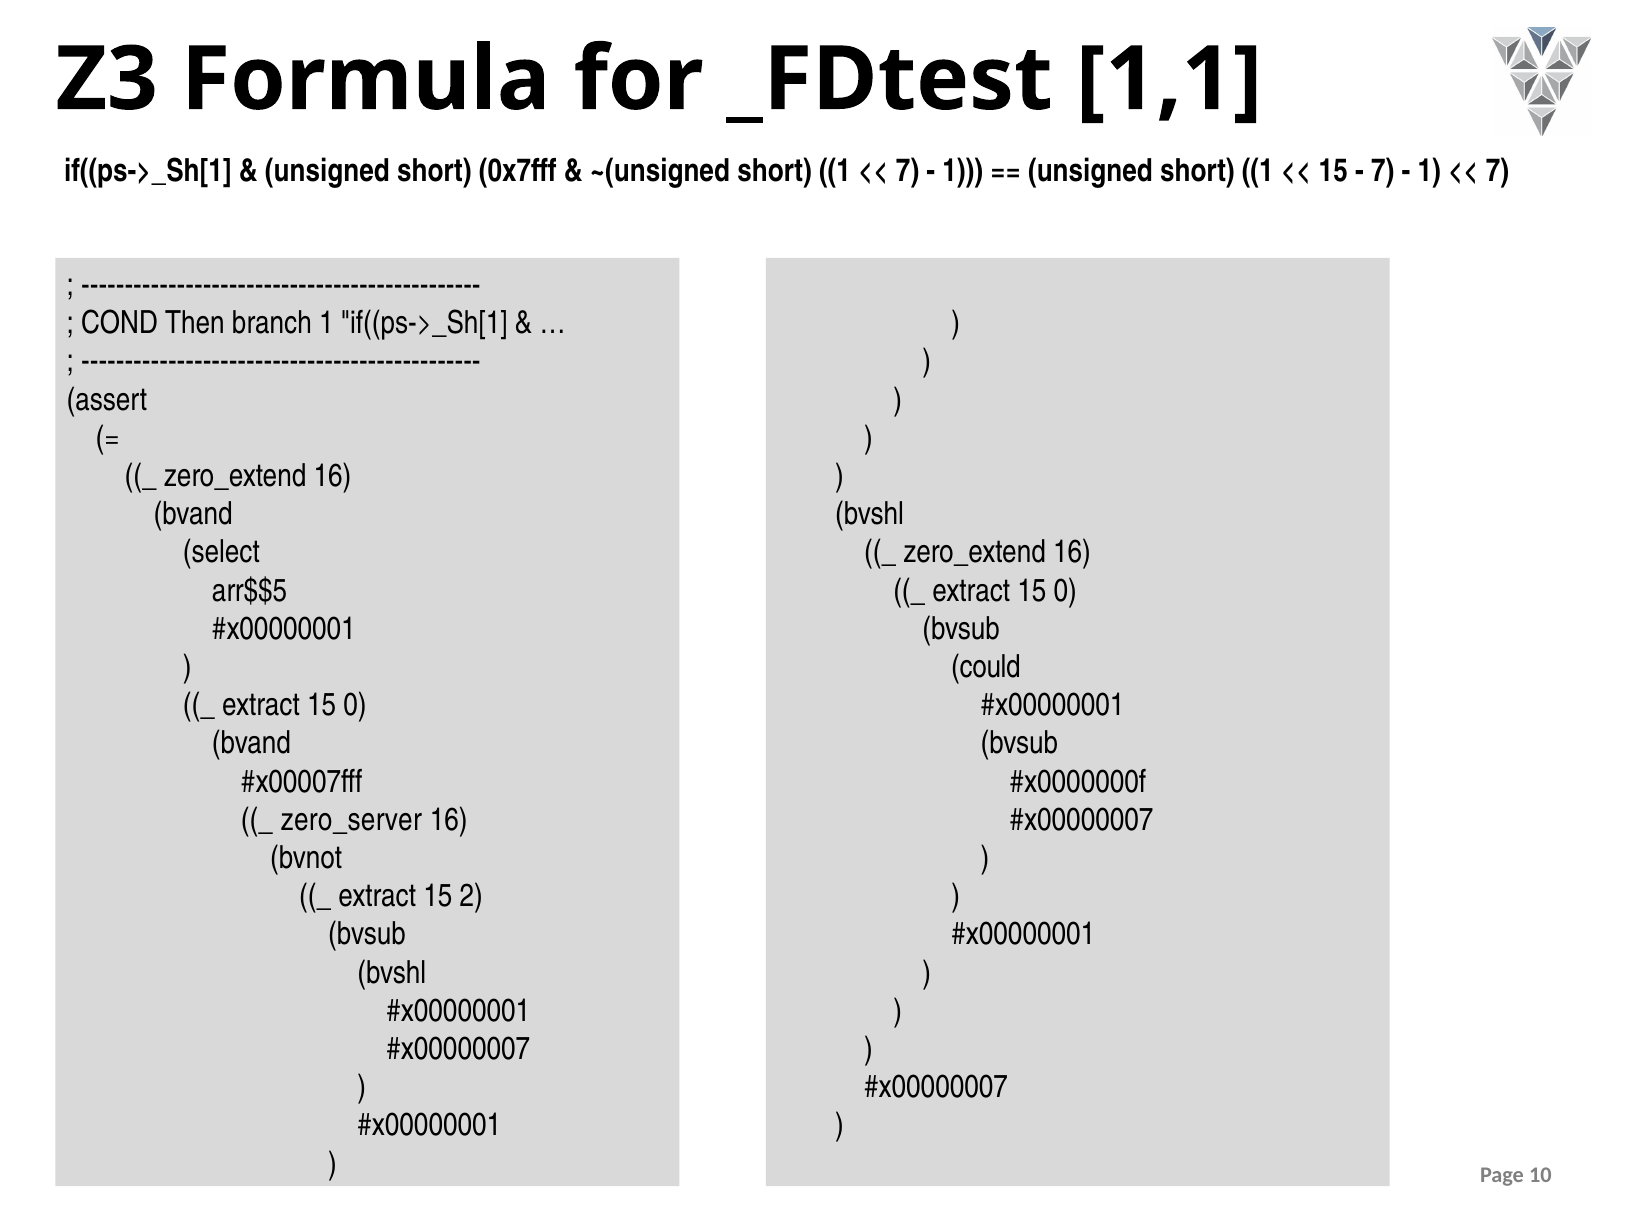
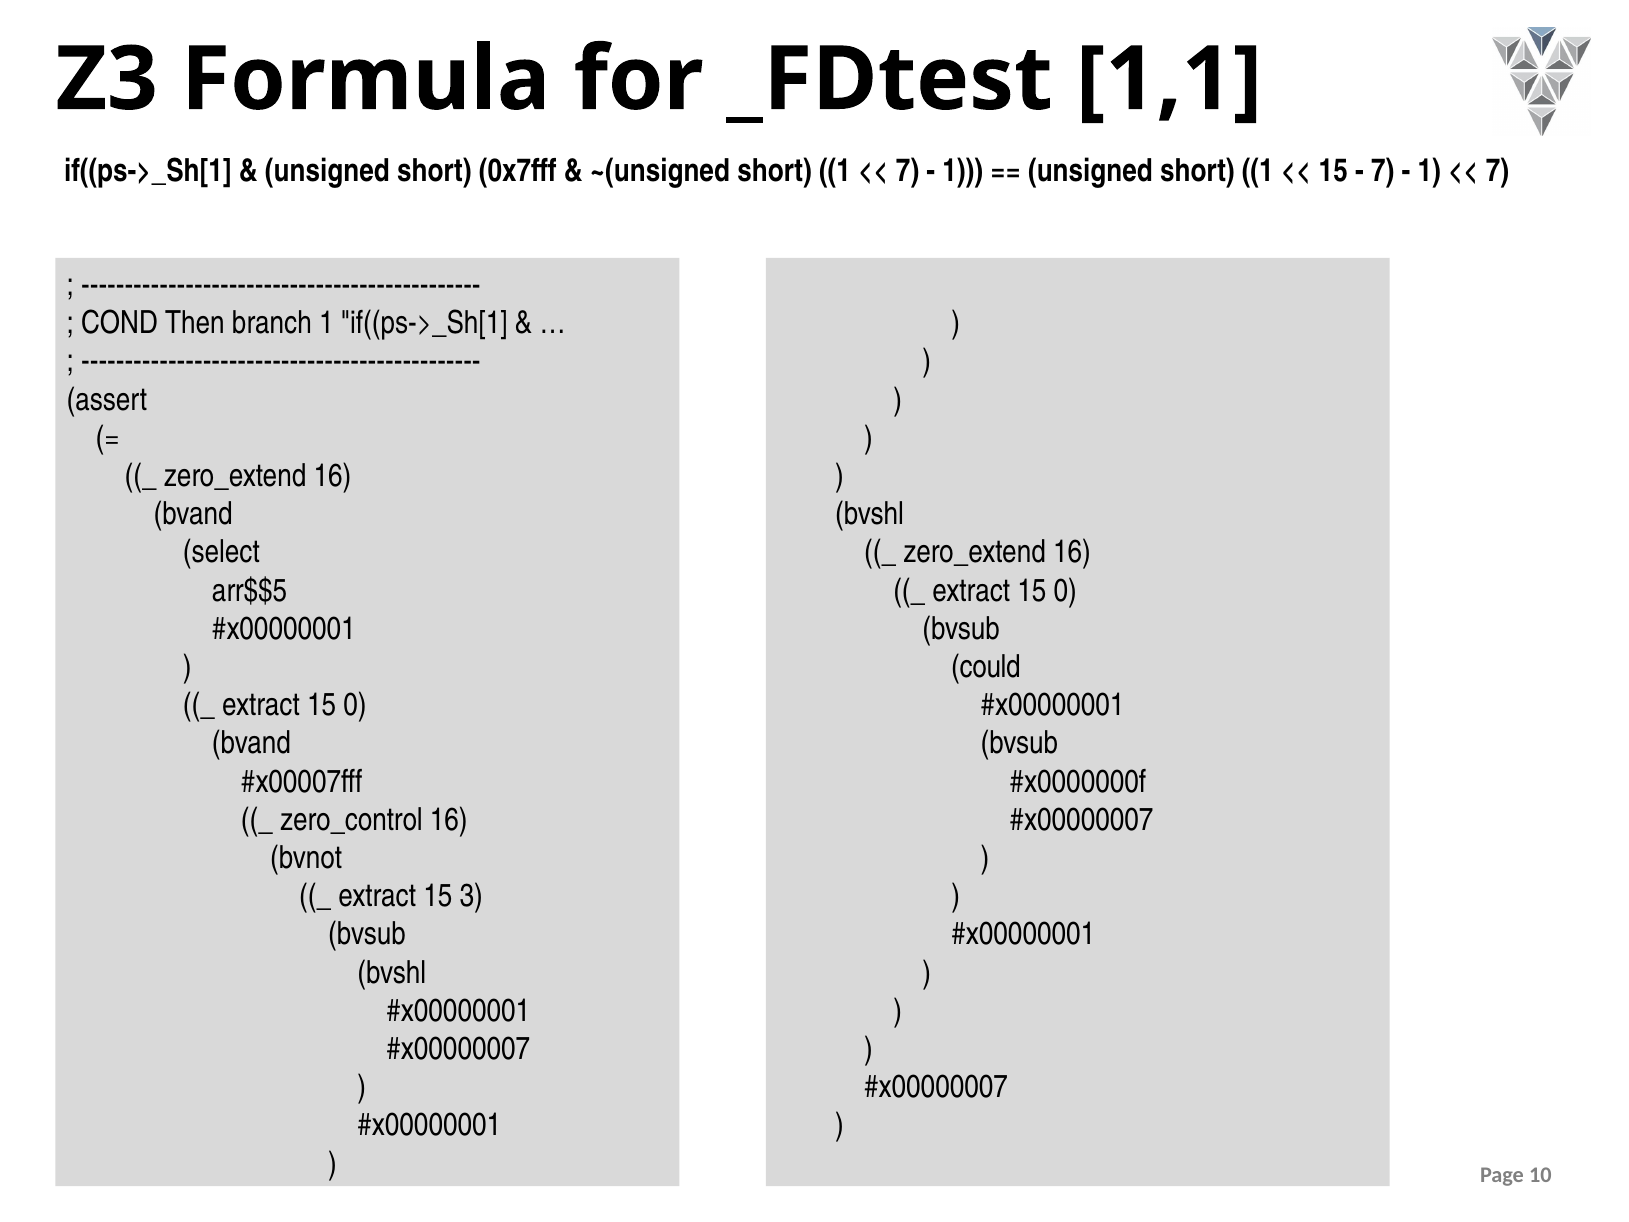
zero_server: zero_server -> zero_control (351, 820)
2: 2 -> 3 (471, 896)
